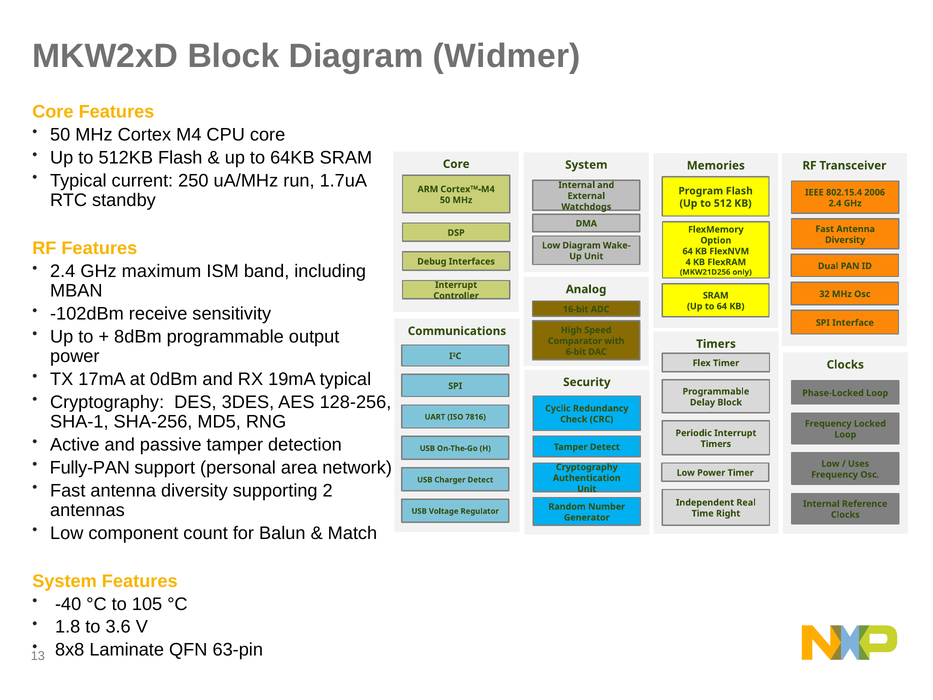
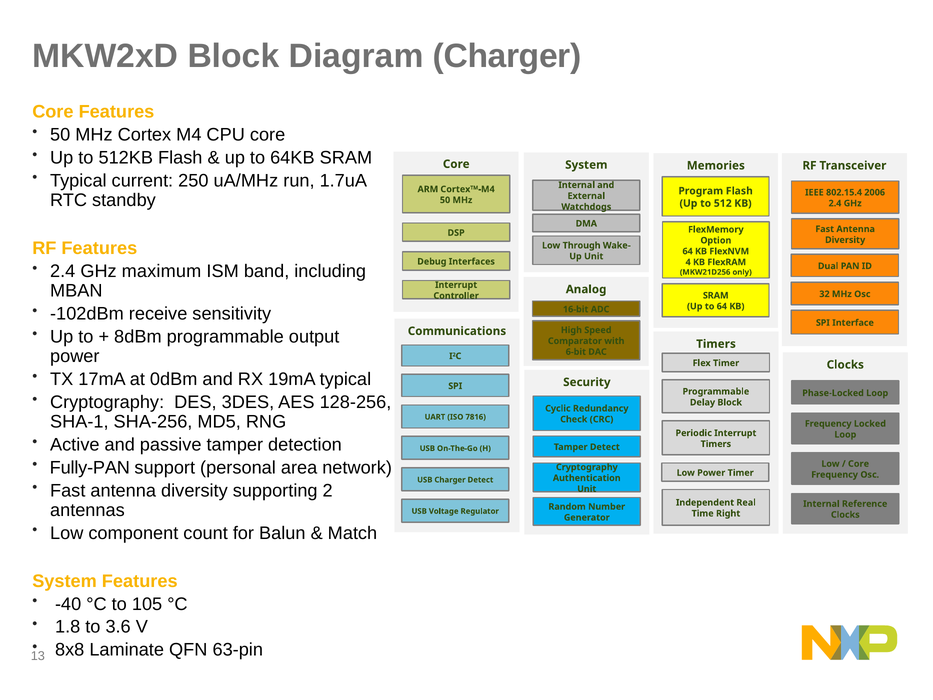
Diagram Widmer: Widmer -> Charger (507, 56)
Low Diagram: Diagram -> Through (582, 245)
Uses: Uses -> Core (859, 464)
